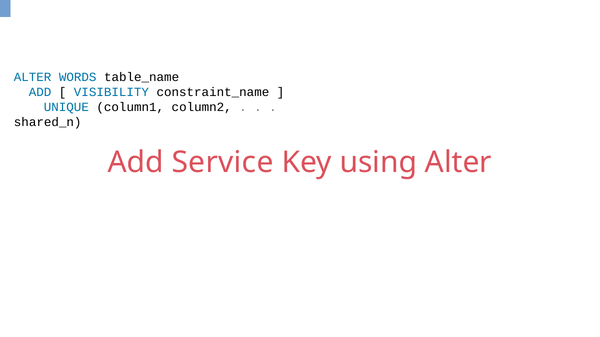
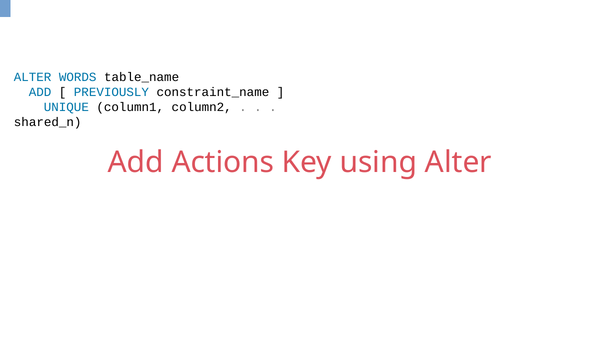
VISIBILITY: VISIBILITY -> PREVIOUSLY (111, 92)
Service: Service -> Actions (223, 163)
